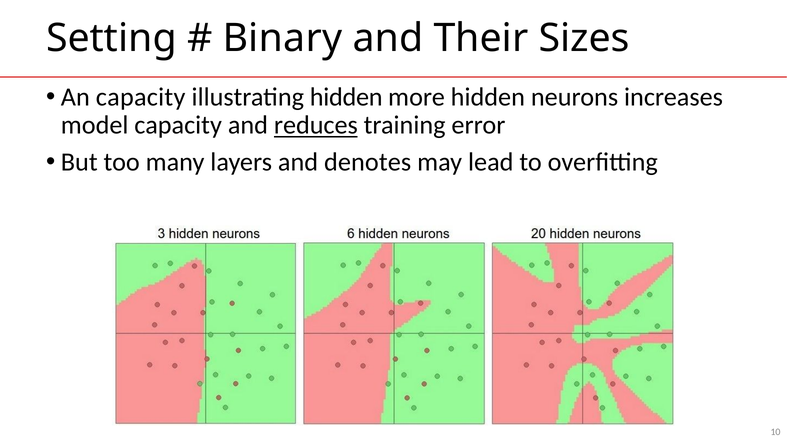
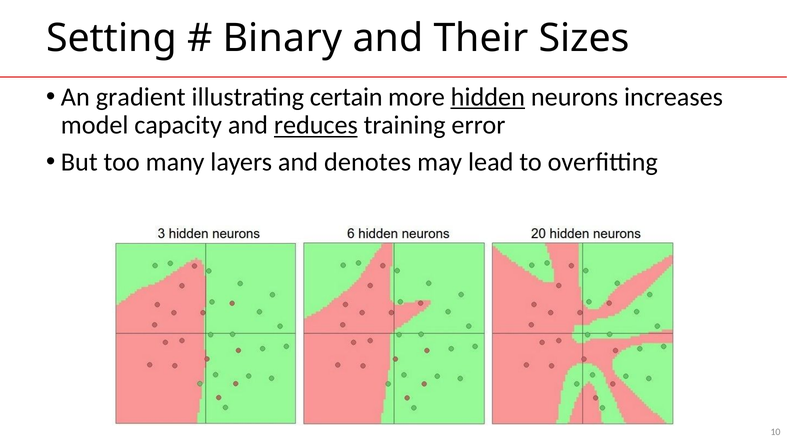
An capacity: capacity -> gradient (141, 97)
illustrating hidden: hidden -> certain (346, 97)
hidden underline: none -> present (488, 97)
